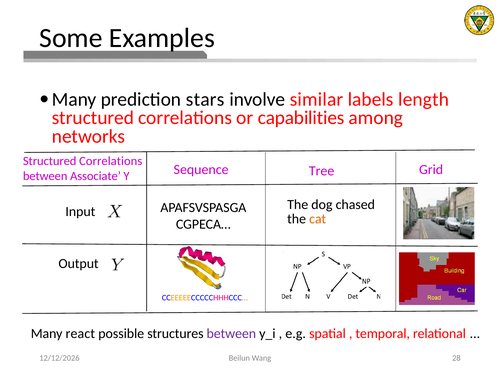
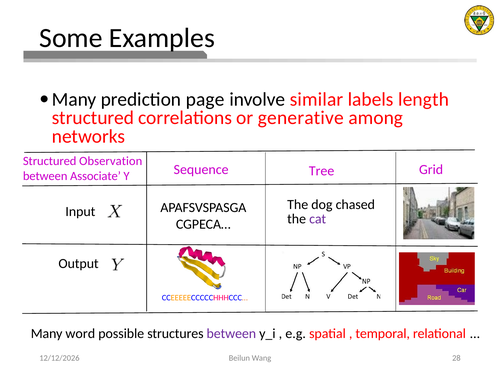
stars: stars -> page (205, 99)
capabilities: capabilities -> generative (301, 118)
Correlations: Correlations -> Observation (111, 161)
cat colour: orange -> purple (318, 219)
react: react -> word (80, 334)
